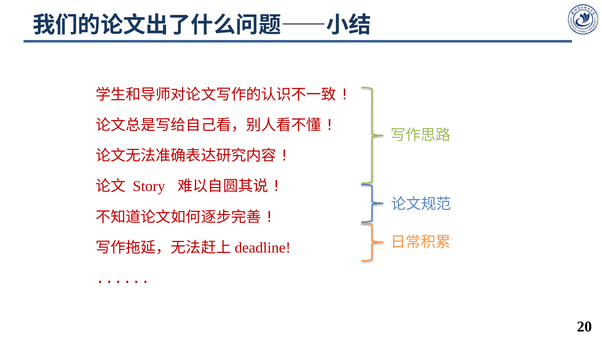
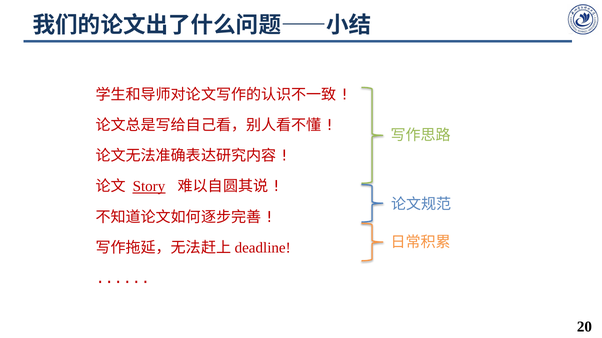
Story underline: none -> present (149, 187)
